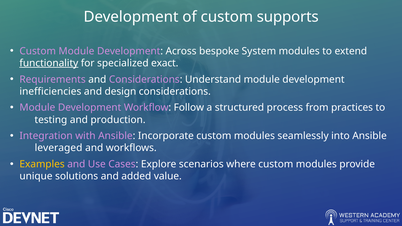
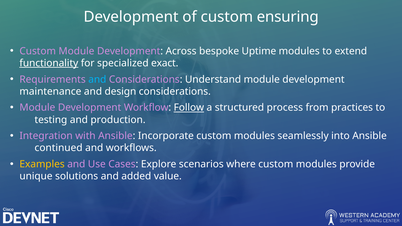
supports: supports -> ensuring (288, 17)
System: System -> Uptime (259, 51)
and colour: white -> light blue (97, 79)
inefficiencies: inefficiencies -> maintenance (50, 91)
Follow underline: none -> present (189, 108)
leveraged: leveraged -> continued (59, 148)
